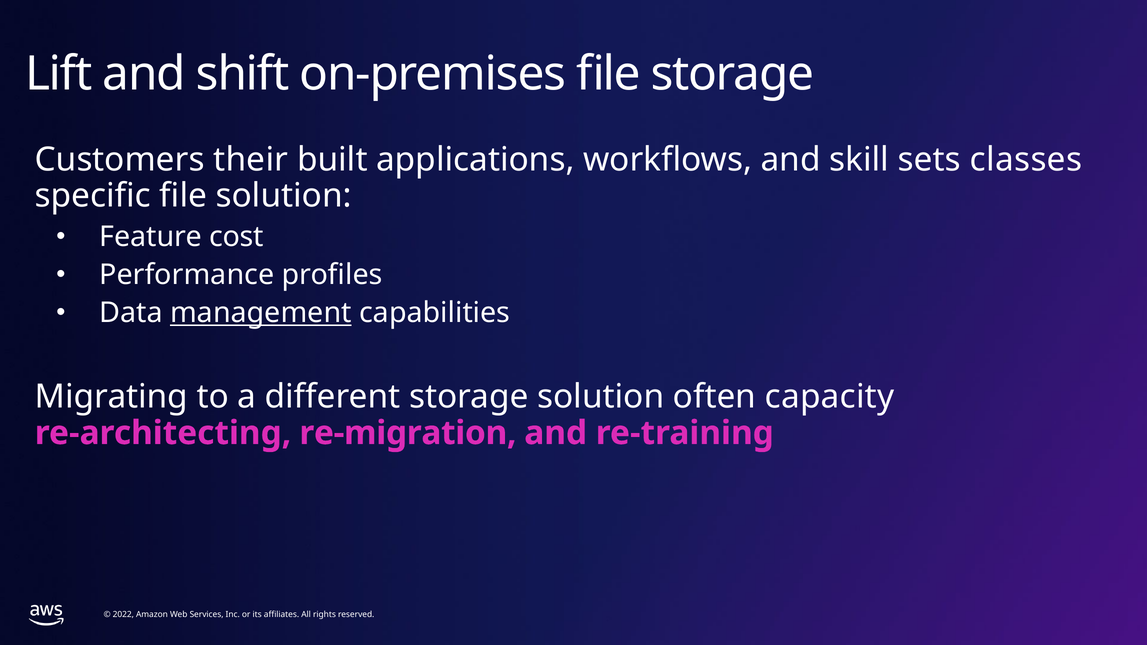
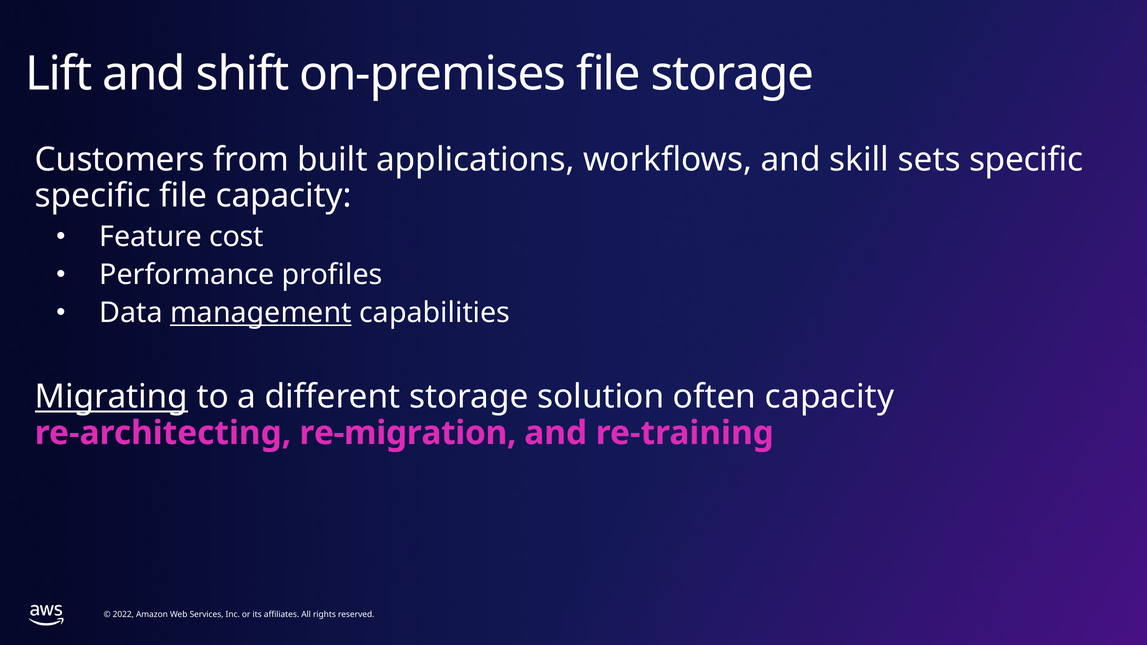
their: their -> from (251, 160)
sets classes: classes -> specific (1026, 160)
file solution: solution -> capacity (284, 196)
Migrating underline: none -> present (111, 397)
